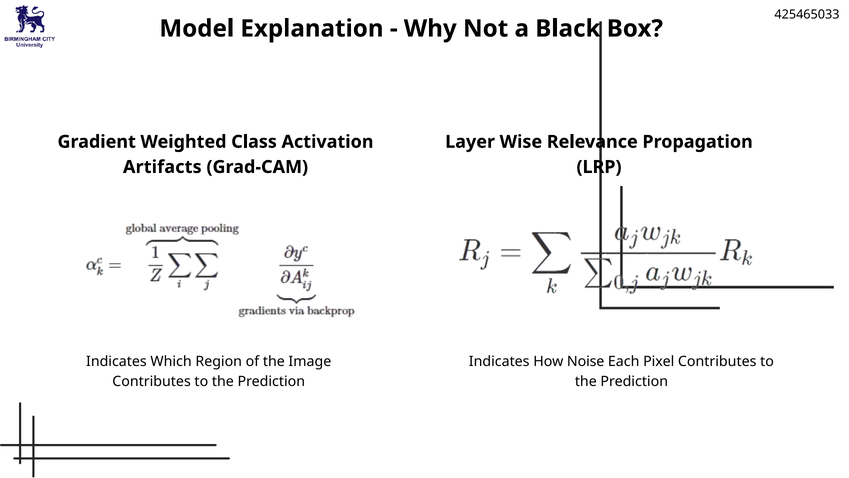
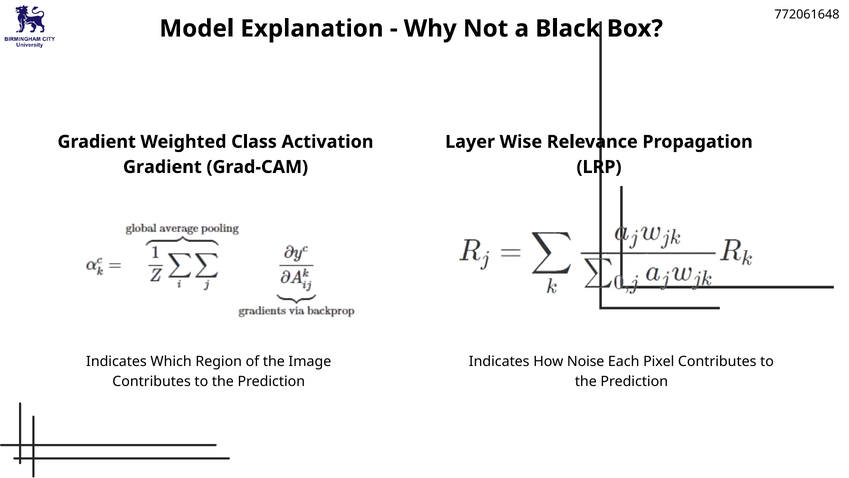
425465033: 425465033 -> 772061648 (807, 14)
Artifacts: Artifacts -> Gradient (162, 167)
